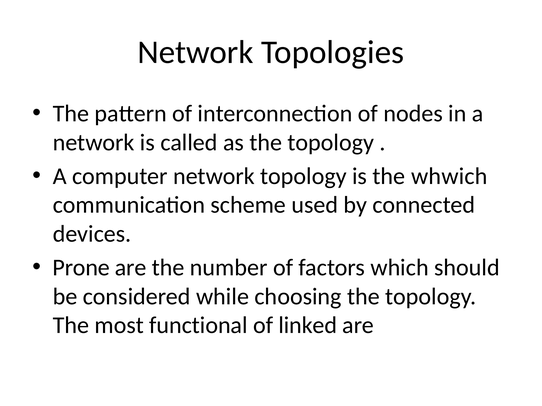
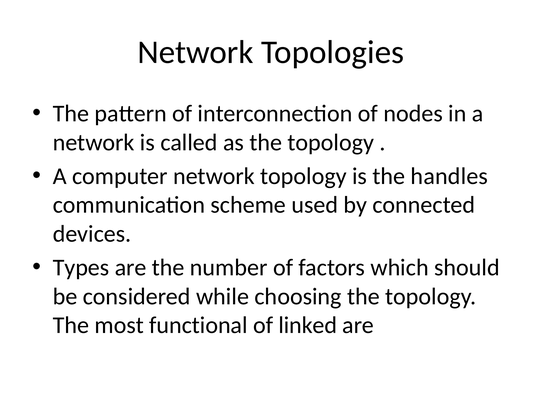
whwich: whwich -> handles (449, 176)
Prone: Prone -> Types (81, 268)
